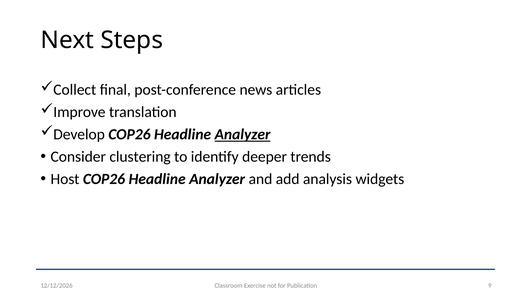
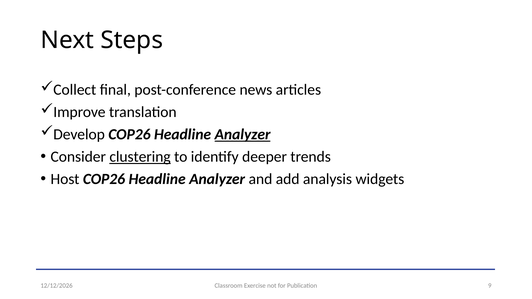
clustering underline: none -> present (140, 157)
